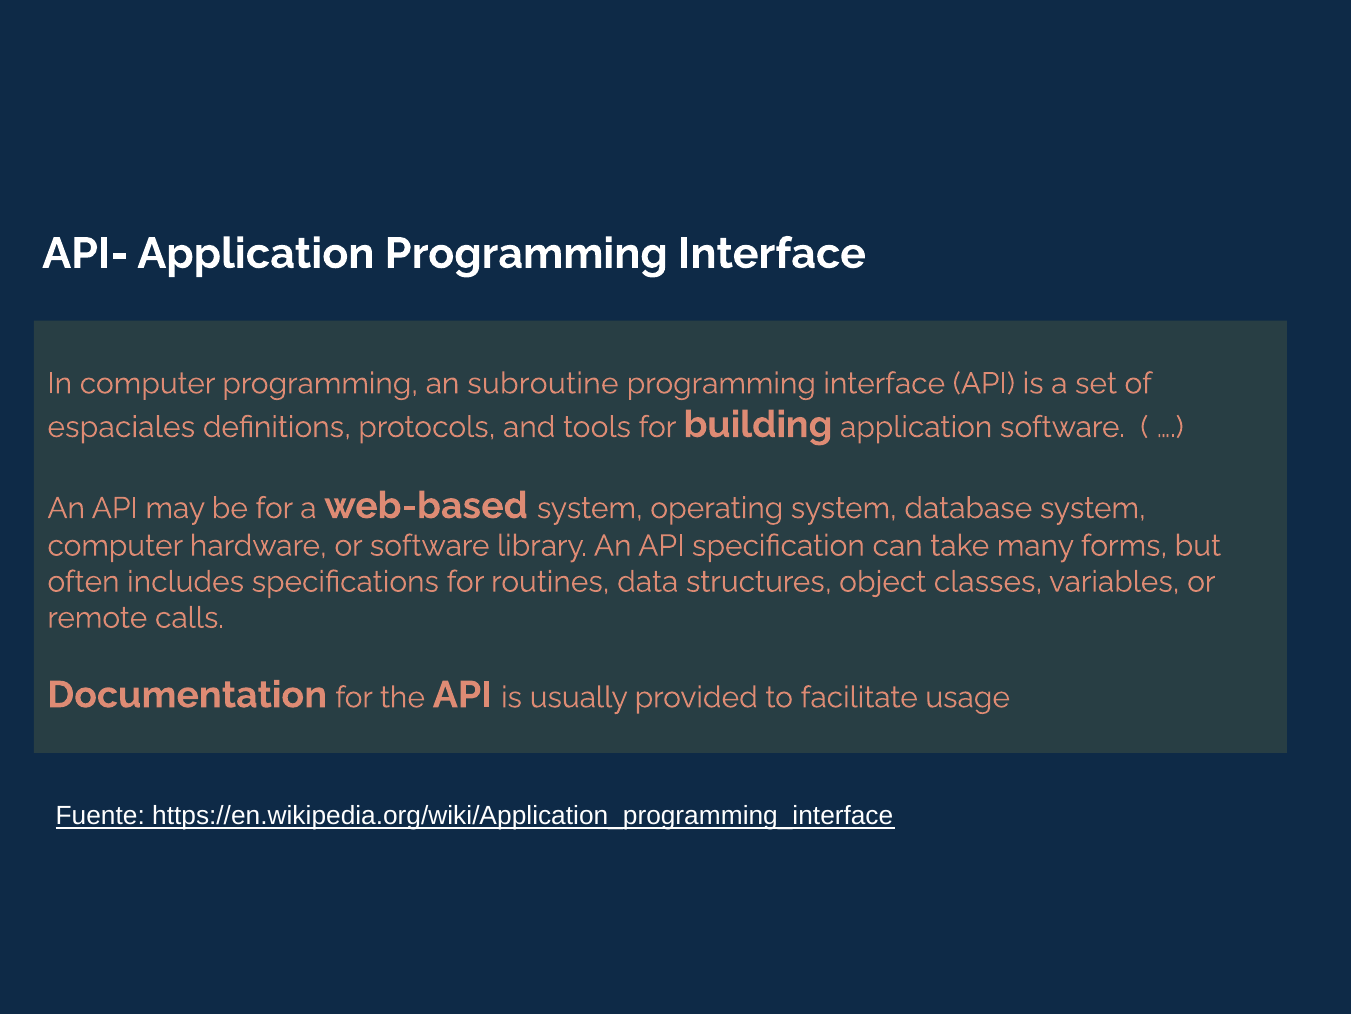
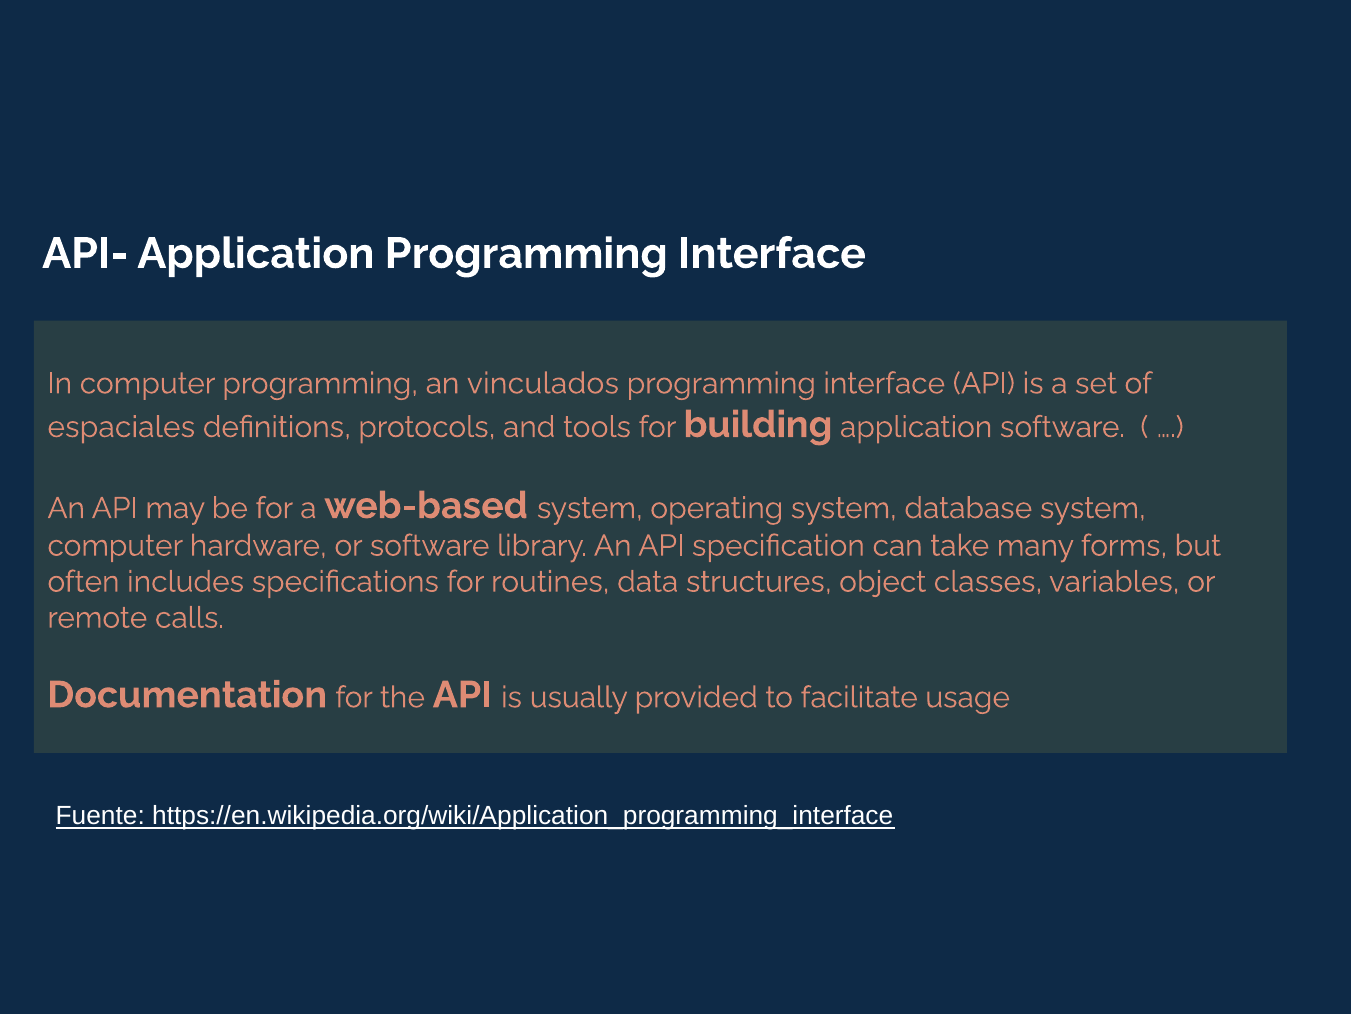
subroutine: subroutine -> vinculados (543, 383)
